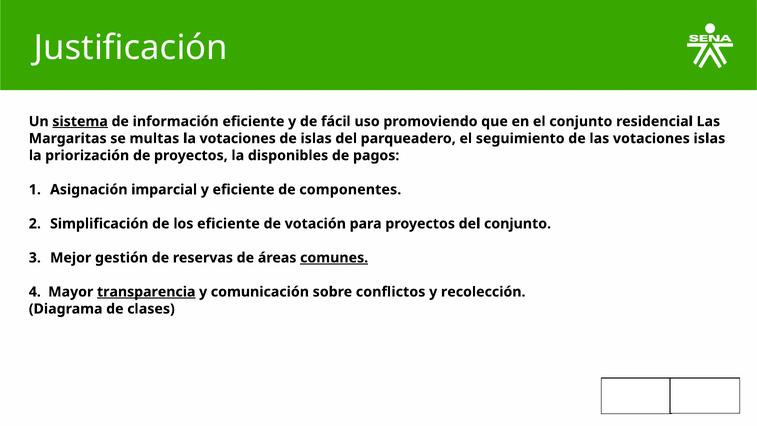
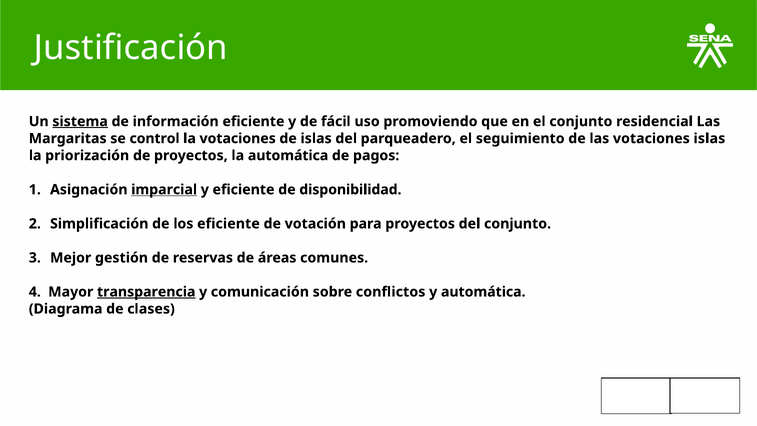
multas: multas -> control (155, 138)
la disponibles: disponibles -> automática (288, 155)
imparcial underline: none -> present (164, 190)
componentes: componentes -> disponibilidad (350, 190)
comunes underline: present -> none (334, 258)
y recolección: recolección -> automática (483, 292)
